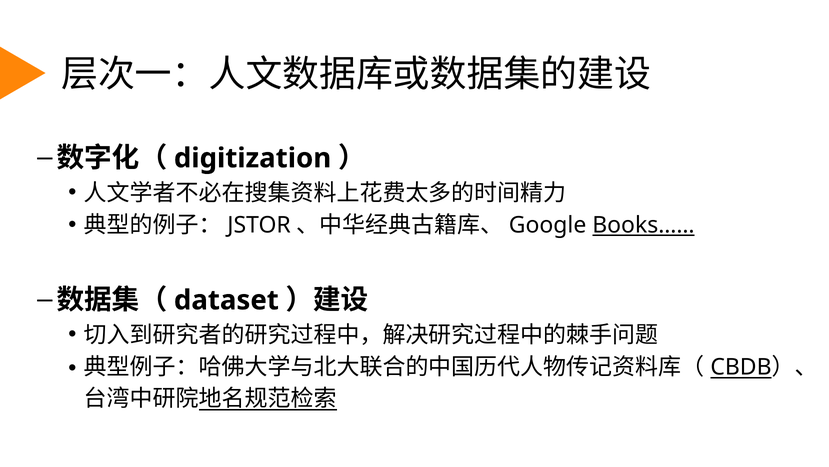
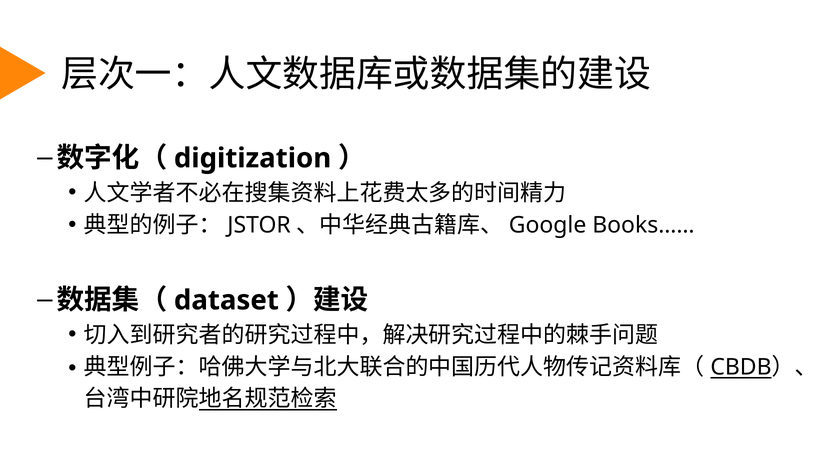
Books…… underline: present -> none (643, 225)
